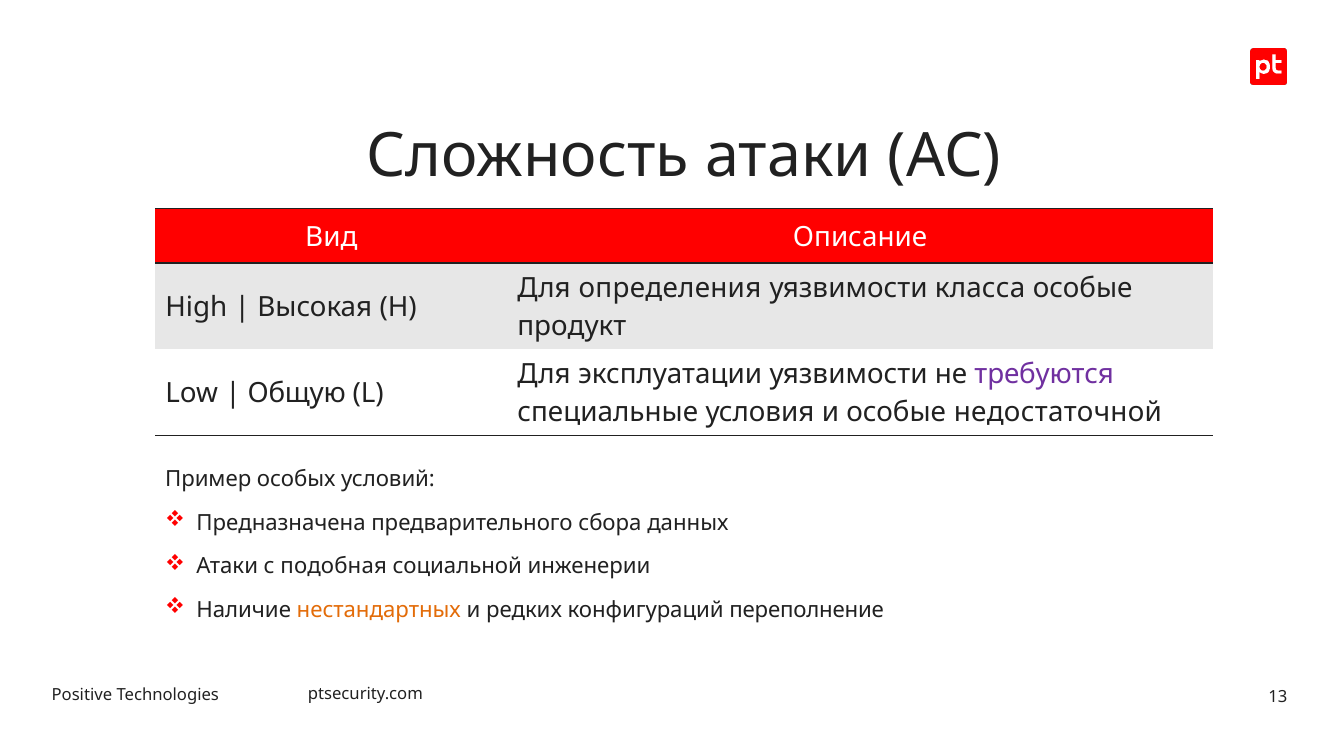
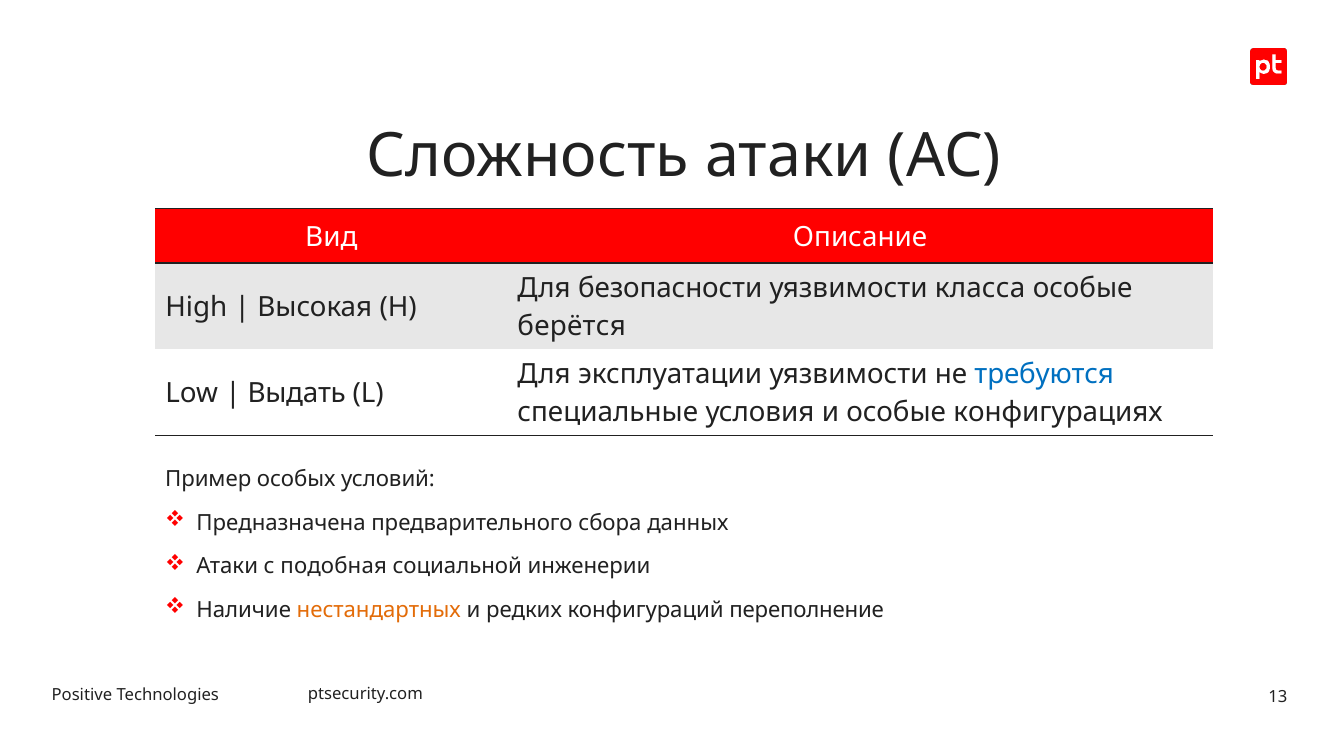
определения: определения -> безопасности (670, 289)
продукт: продукт -> берётся (572, 327)
требуются colour: purple -> blue (1044, 375)
Общую: Общую -> Выдать (297, 394)
недостаточной: недостаточной -> конфигурациях (1058, 413)
